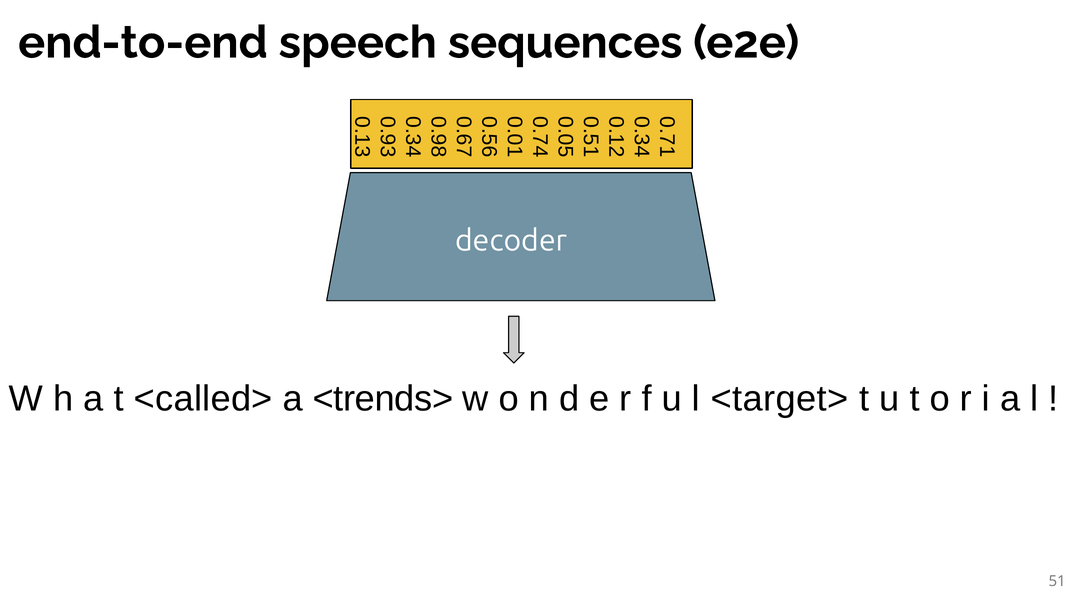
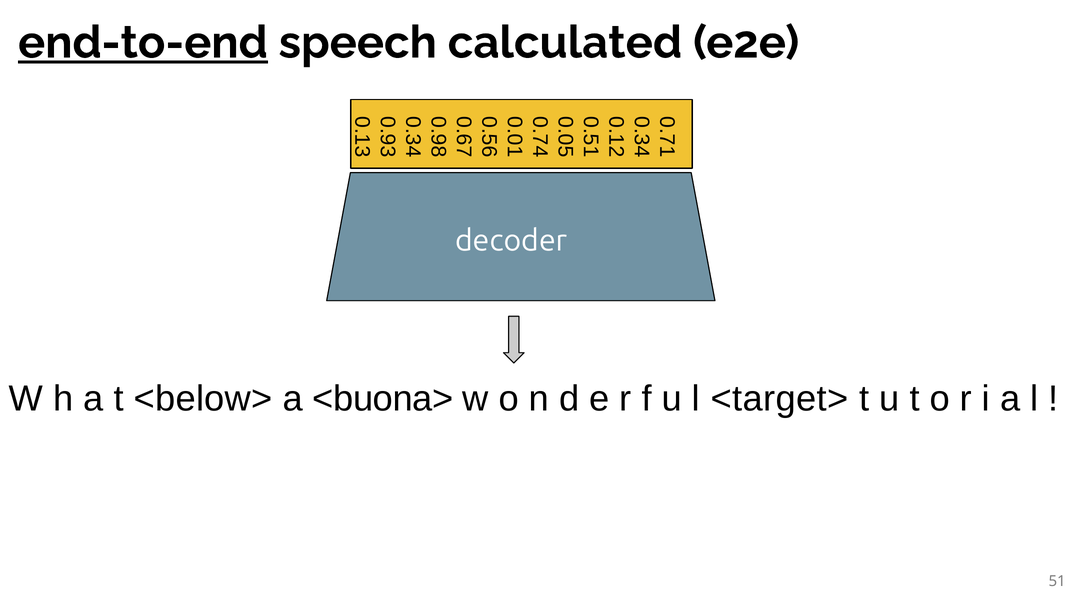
end-to-end underline: none -> present (143, 43)
sequences: sequences -> calculated (565, 43)
<called>: <called> -> <below> (203, 399)
<trends>: <trends> -> <buona> (383, 399)
